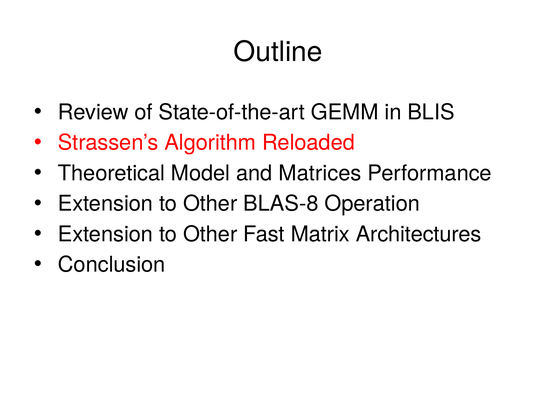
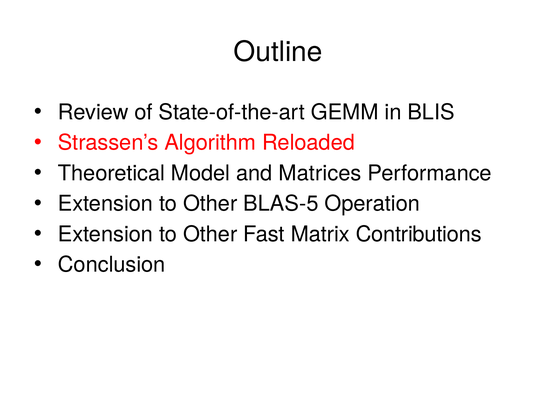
BLAS-8: BLAS-8 -> BLAS-5 (281, 203)
Architectures: Architectures -> Contributions (419, 234)
